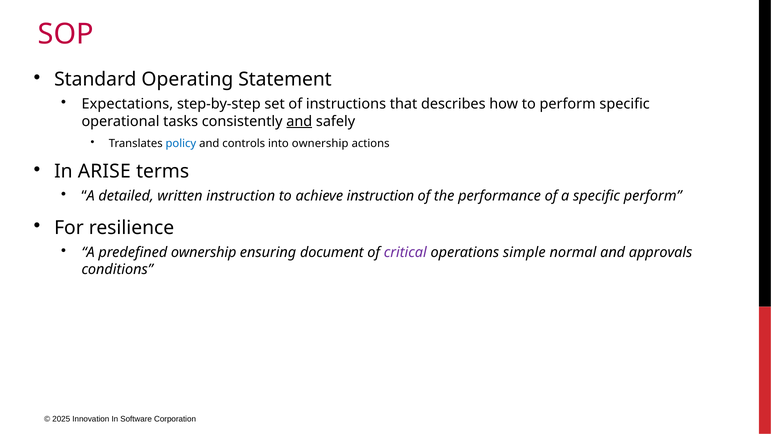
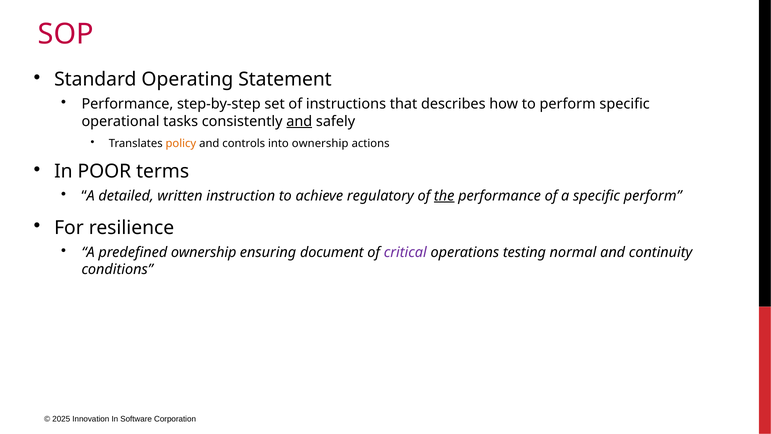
Expectations: Expectations -> Performance (127, 104)
policy colour: blue -> orange (181, 143)
ARISE: ARISE -> POOR (104, 171)
achieve instruction: instruction -> regulatory (380, 196)
the underline: none -> present (444, 196)
simple: simple -> testing (524, 252)
approvals: approvals -> continuity (661, 252)
